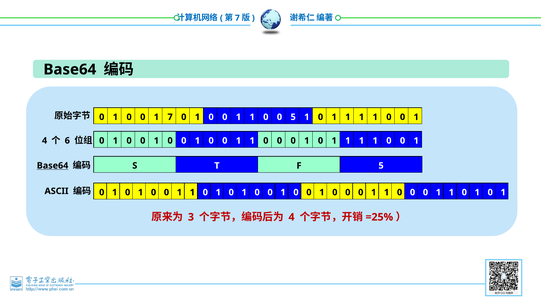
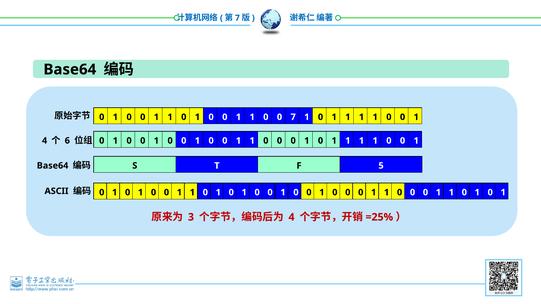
7: 7 -> 1 (170, 117)
0 5: 5 -> 7 (293, 117)
Base64 underline: present -> none (53, 166)
